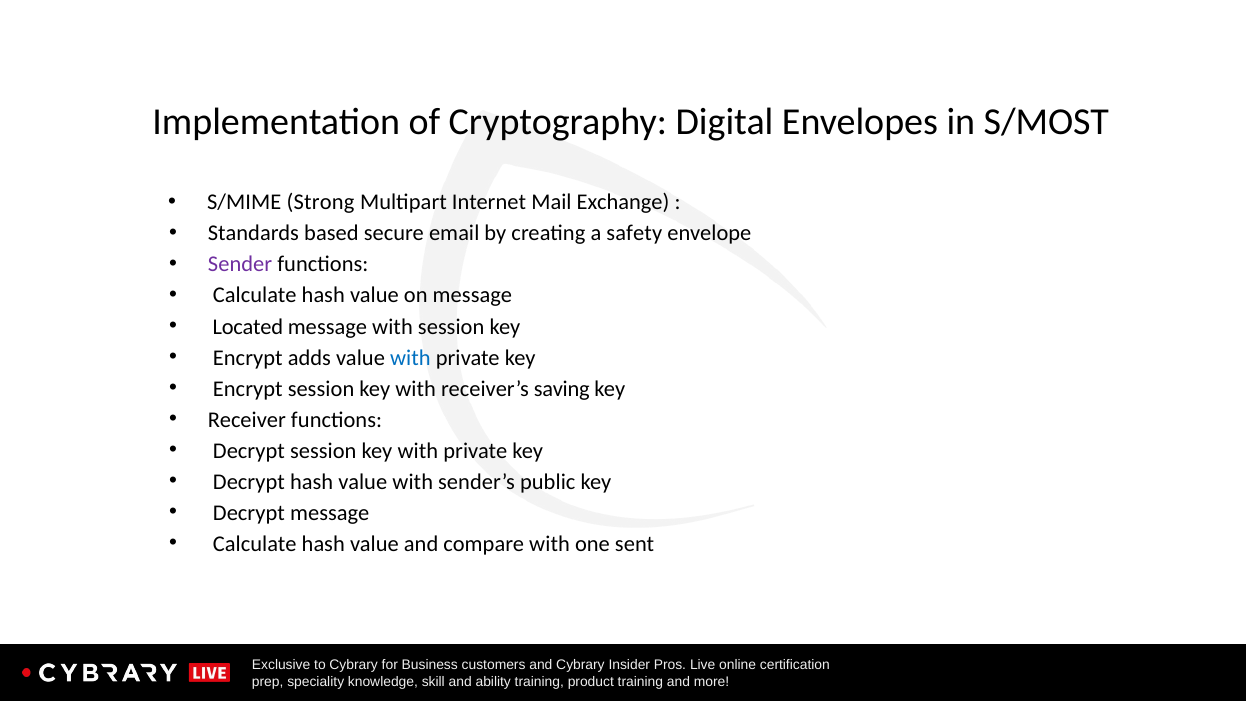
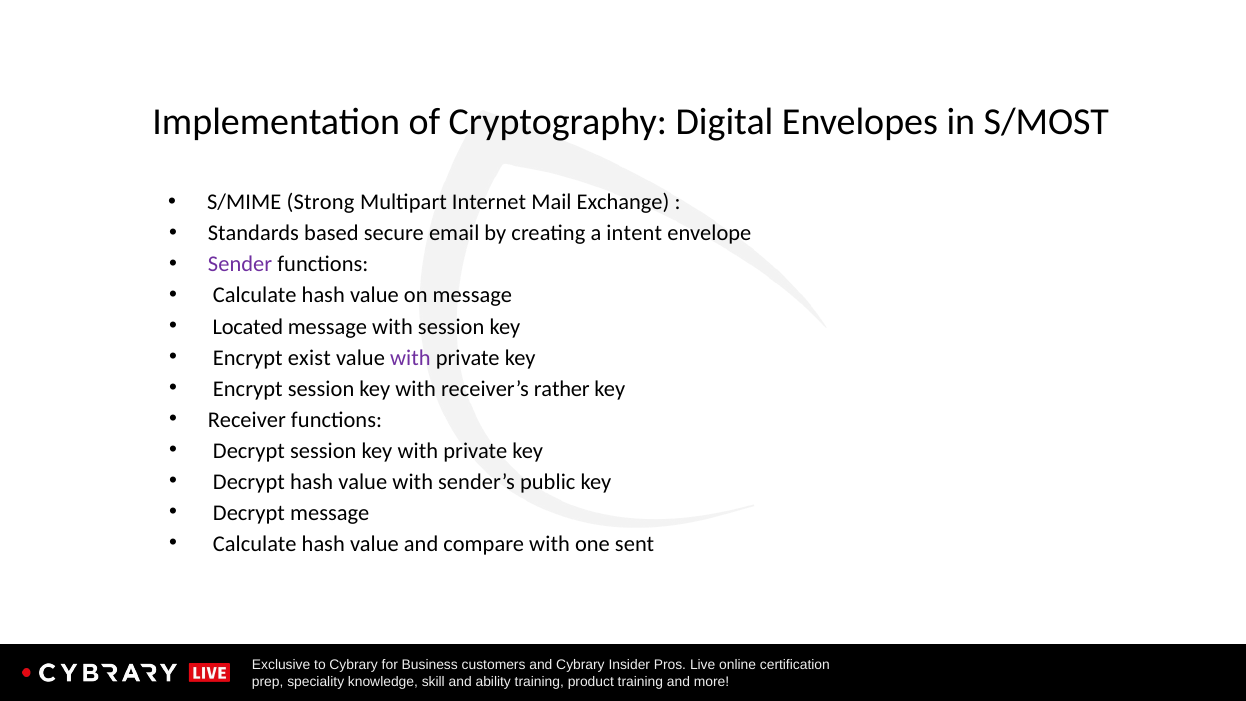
safety: safety -> intent (634, 234)
adds: adds -> exist (309, 358)
with colour: blue -> purple (410, 358)
saving: saving -> rather (562, 389)
